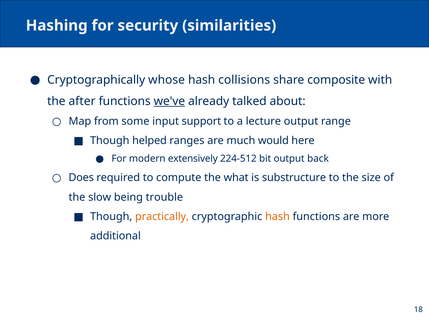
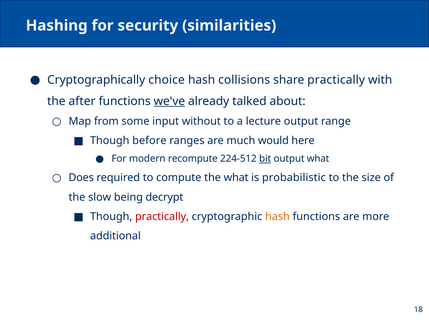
whose: whose -> choice (167, 80)
share composite: composite -> practically (336, 80)
support: support -> without (201, 121)
helped: helped -> before (149, 141)
extensively: extensively -> recompute (193, 159)
bit underline: none -> present (265, 159)
output back: back -> what (318, 159)
substructure: substructure -> probabilistic (294, 178)
trouble: trouble -> decrypt (164, 197)
practically colour: orange -> red (162, 217)
